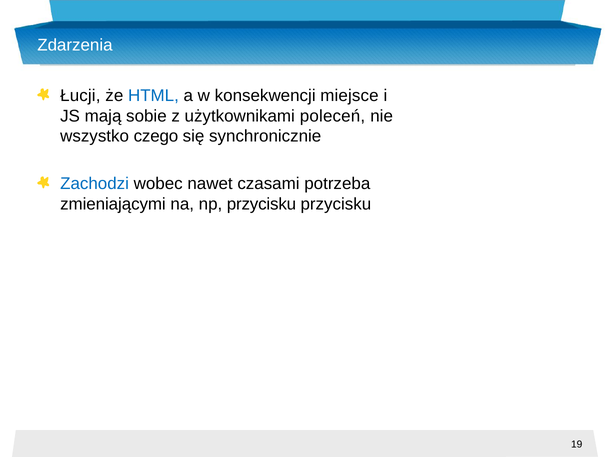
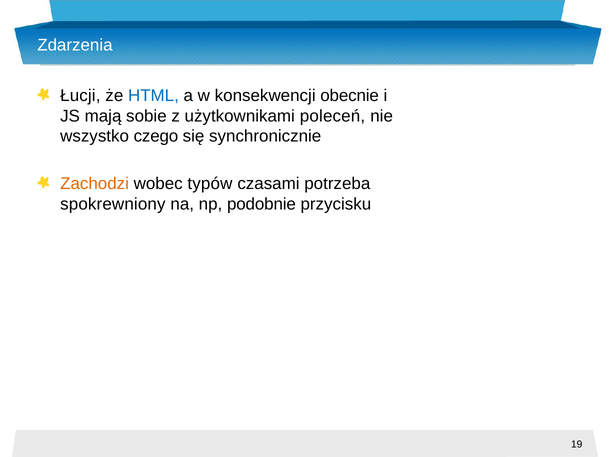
miejsce: miejsce -> obecnie (350, 96)
Zachodzi colour: blue -> orange (95, 184)
nawet: nawet -> typów (210, 184)
zmieniającymi: zmieniającymi -> spokrewniony (113, 204)
np przycisku: przycisku -> podobnie (261, 204)
